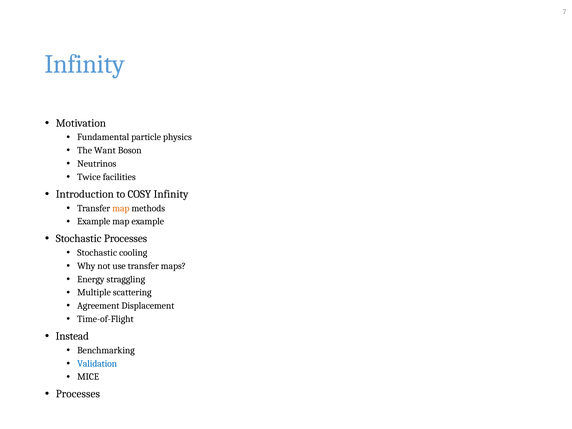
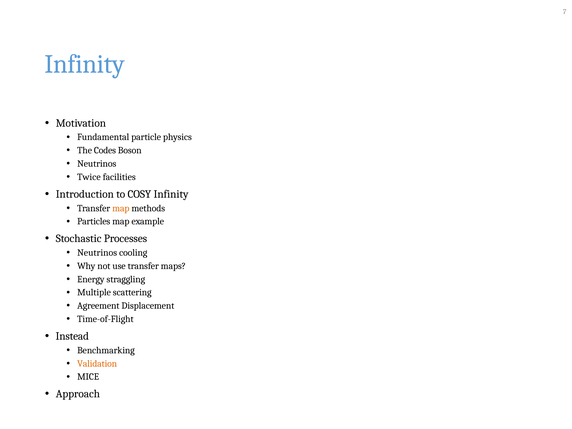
Want: Want -> Codes (105, 150)
Example: Example -> Particles (94, 221)
Stochastic: Stochastic -> Neutrinos (97, 253)
Validation colour: blue -> orange (97, 364)
Processes: Processes -> Approach (78, 394)
